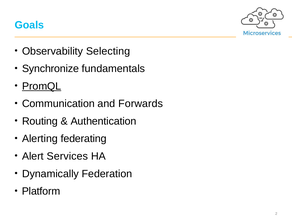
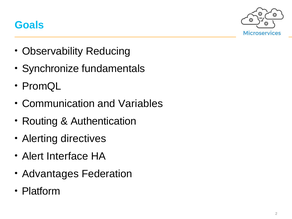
Selecting: Selecting -> Reducing (108, 51)
PromQL underline: present -> none (42, 86)
Forwards: Forwards -> Variables (141, 104)
federating: federating -> directives (83, 139)
Services: Services -> Interface (67, 156)
Dynamically: Dynamically -> Advantages (50, 174)
